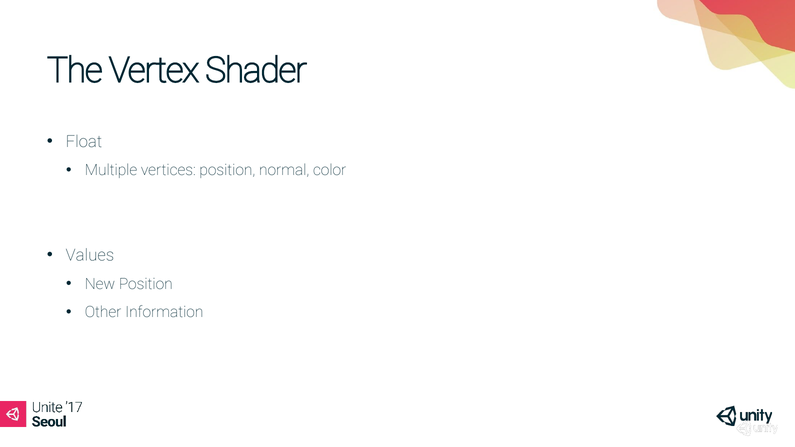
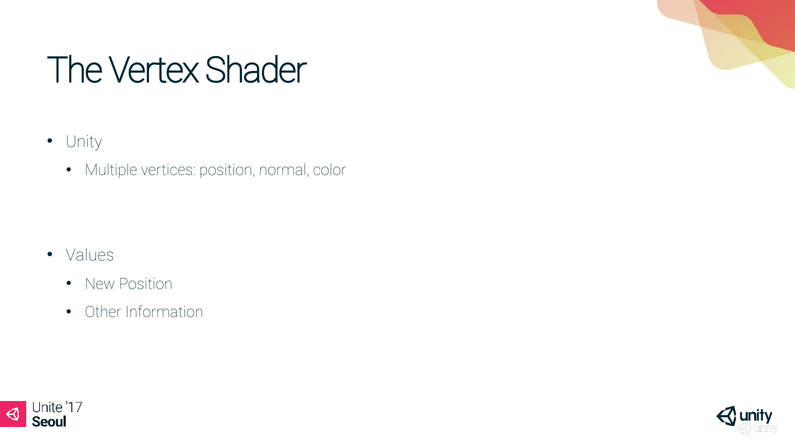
Float: Float -> Unity (84, 142)
